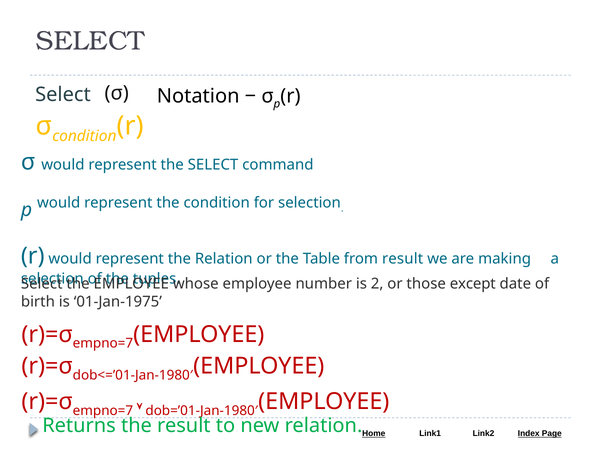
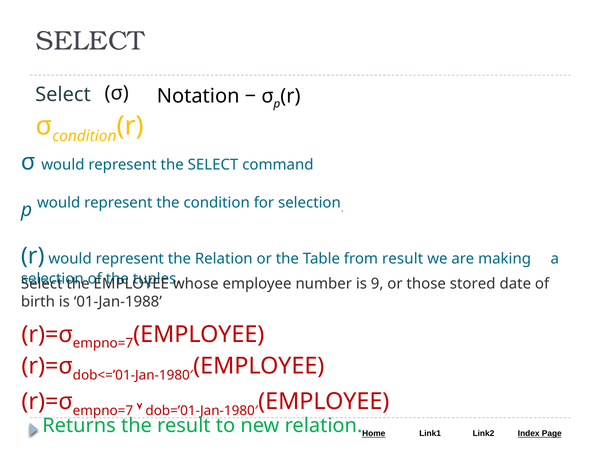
2: 2 -> 9 (377, 283)
except: except -> stored (473, 283)
01-Jan-1975: 01-Jan-1975 -> 01-Jan-1988 (118, 301)
